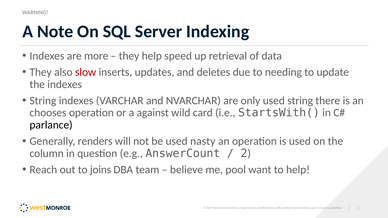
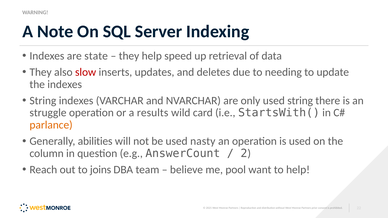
more: more -> state (96, 56)
chooses: chooses -> struggle (48, 113)
against: against -> results (153, 113)
parlance colour: black -> orange (51, 125)
renders: renders -> abilities (95, 141)
